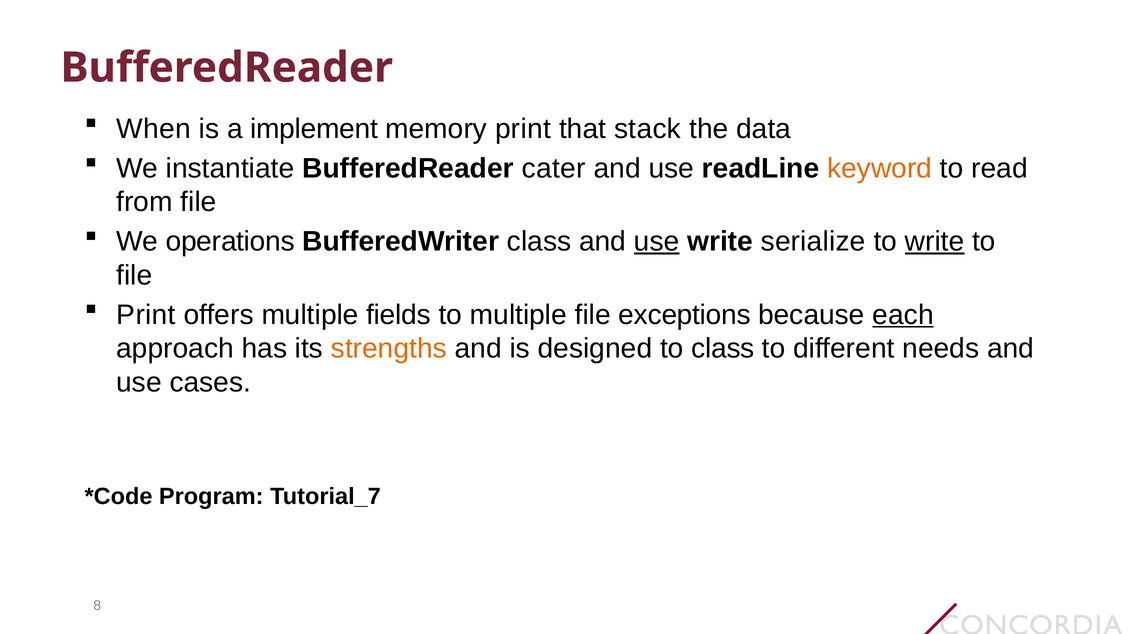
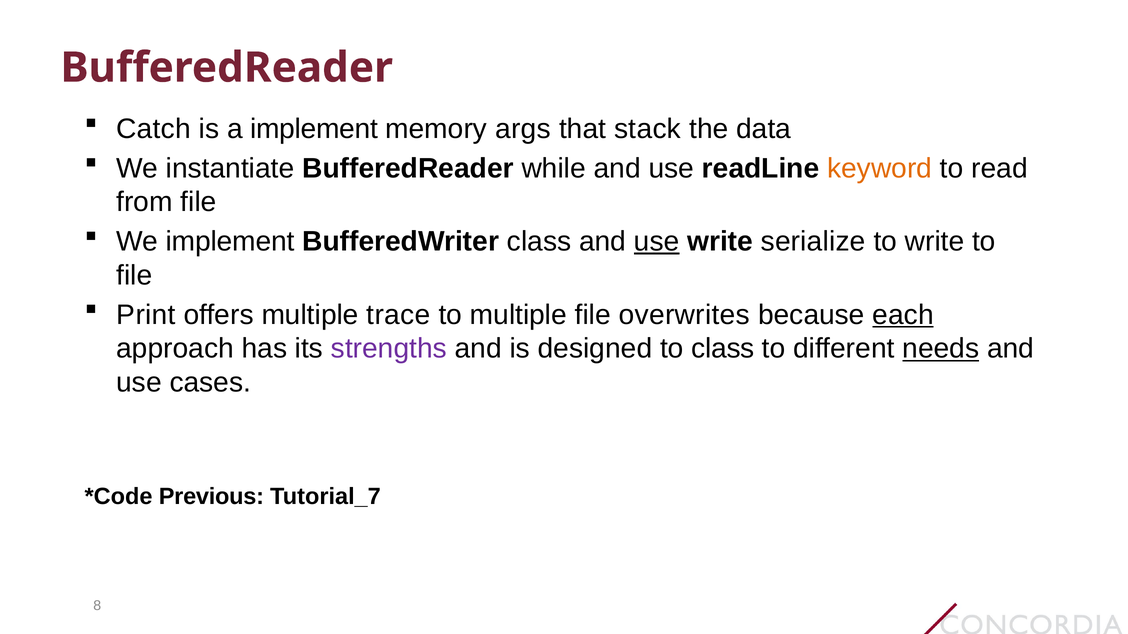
When: When -> Catch (154, 129)
memory print: print -> args (523, 129)
cater: cater -> while (554, 168)
We operations: operations -> implement (230, 242)
write underline: present -> none (935, 242)
fields: fields -> trace (398, 315)
exceptions: exceptions -> overwrites (684, 315)
strengths colour: orange -> purple (389, 349)
needs underline: none -> present (941, 349)
Program: Program -> Previous (211, 497)
